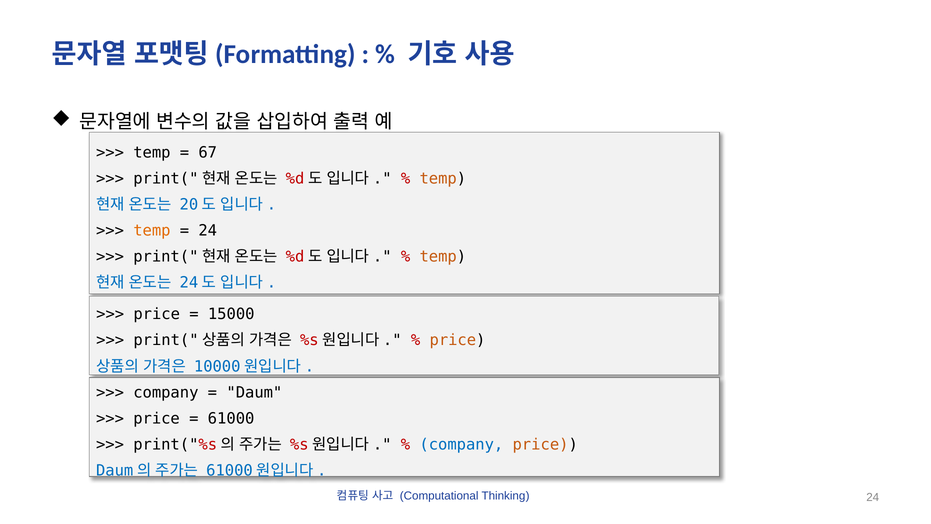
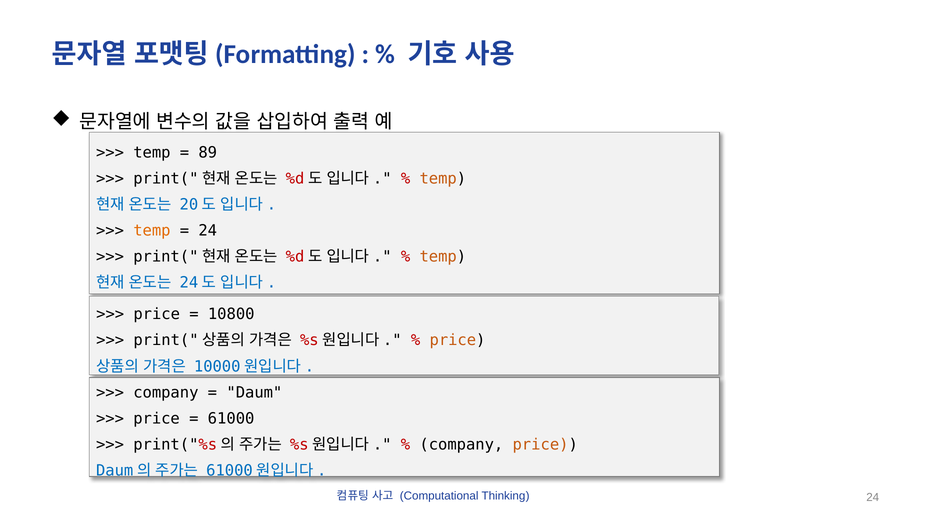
67: 67 -> 89 (208, 152)
15000: 15000 -> 10800 (231, 314)
company colour: blue -> black (461, 445)
